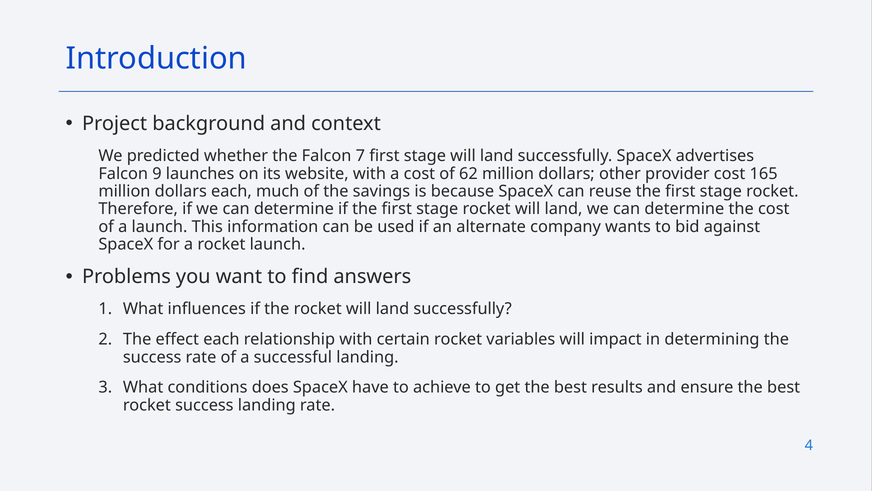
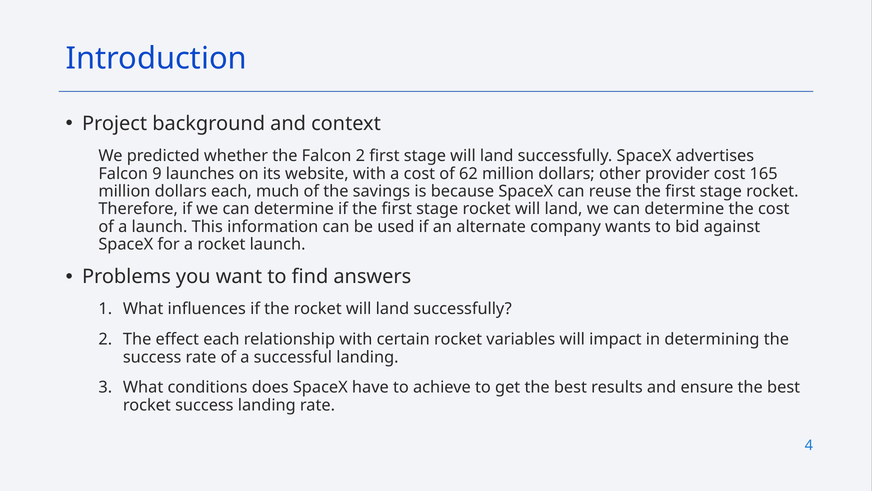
Falcon 7: 7 -> 2 (360, 156)
